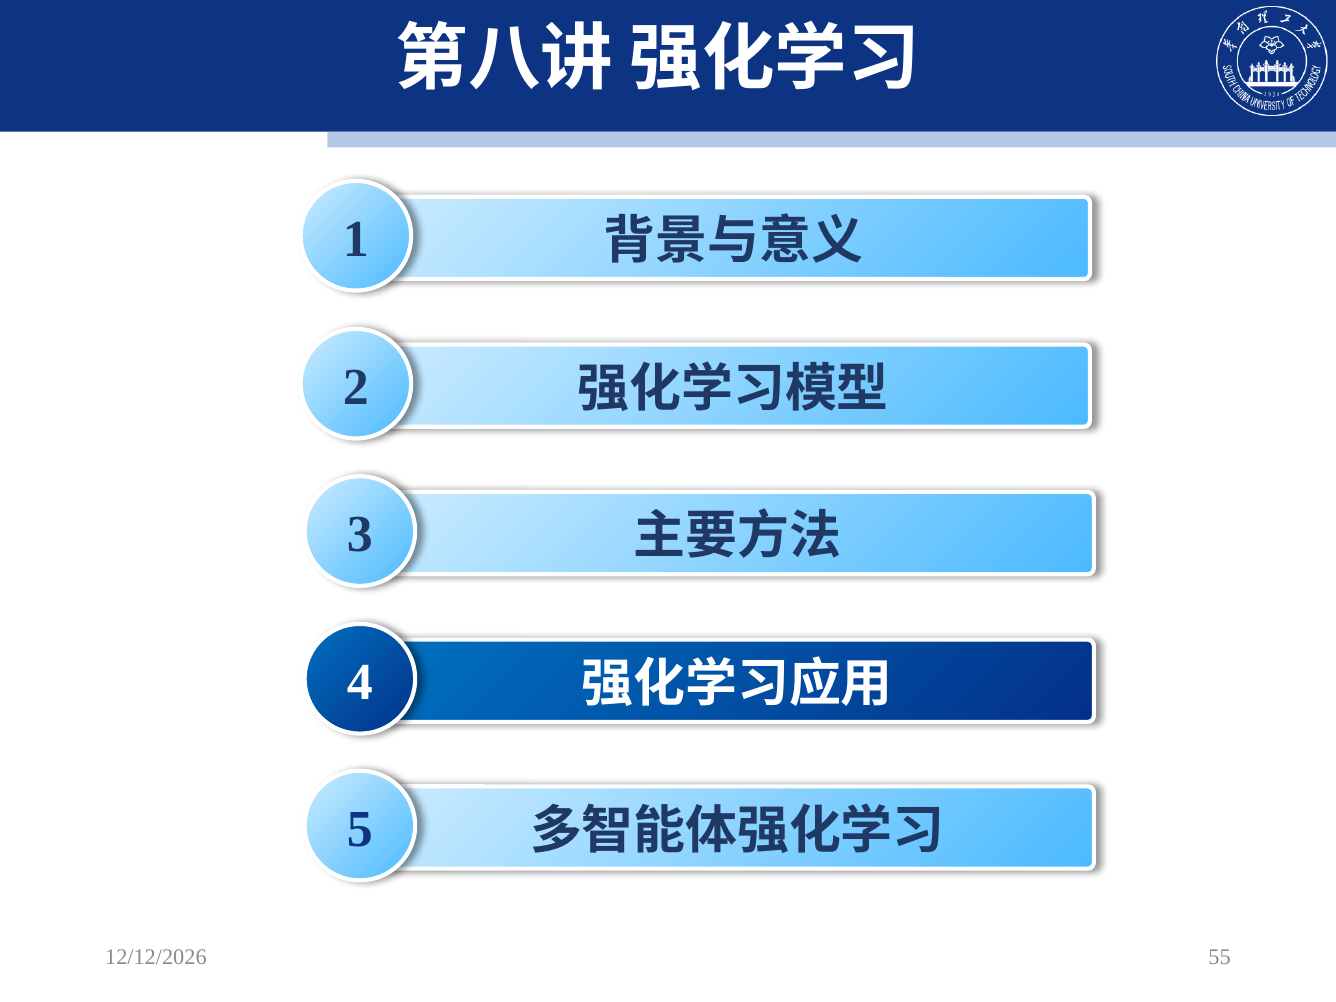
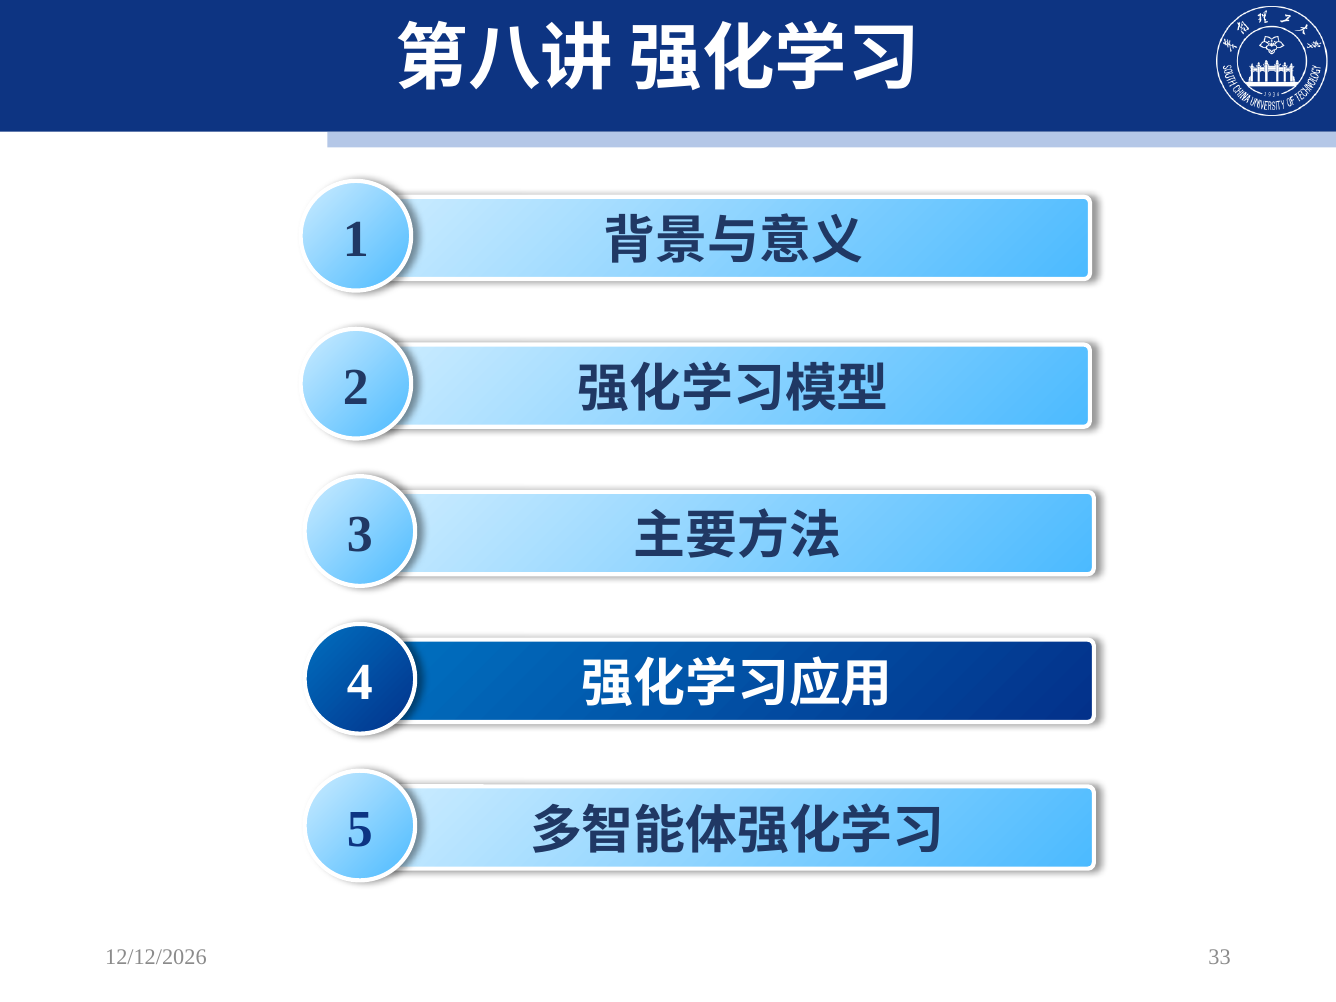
55: 55 -> 33 (1220, 957)
